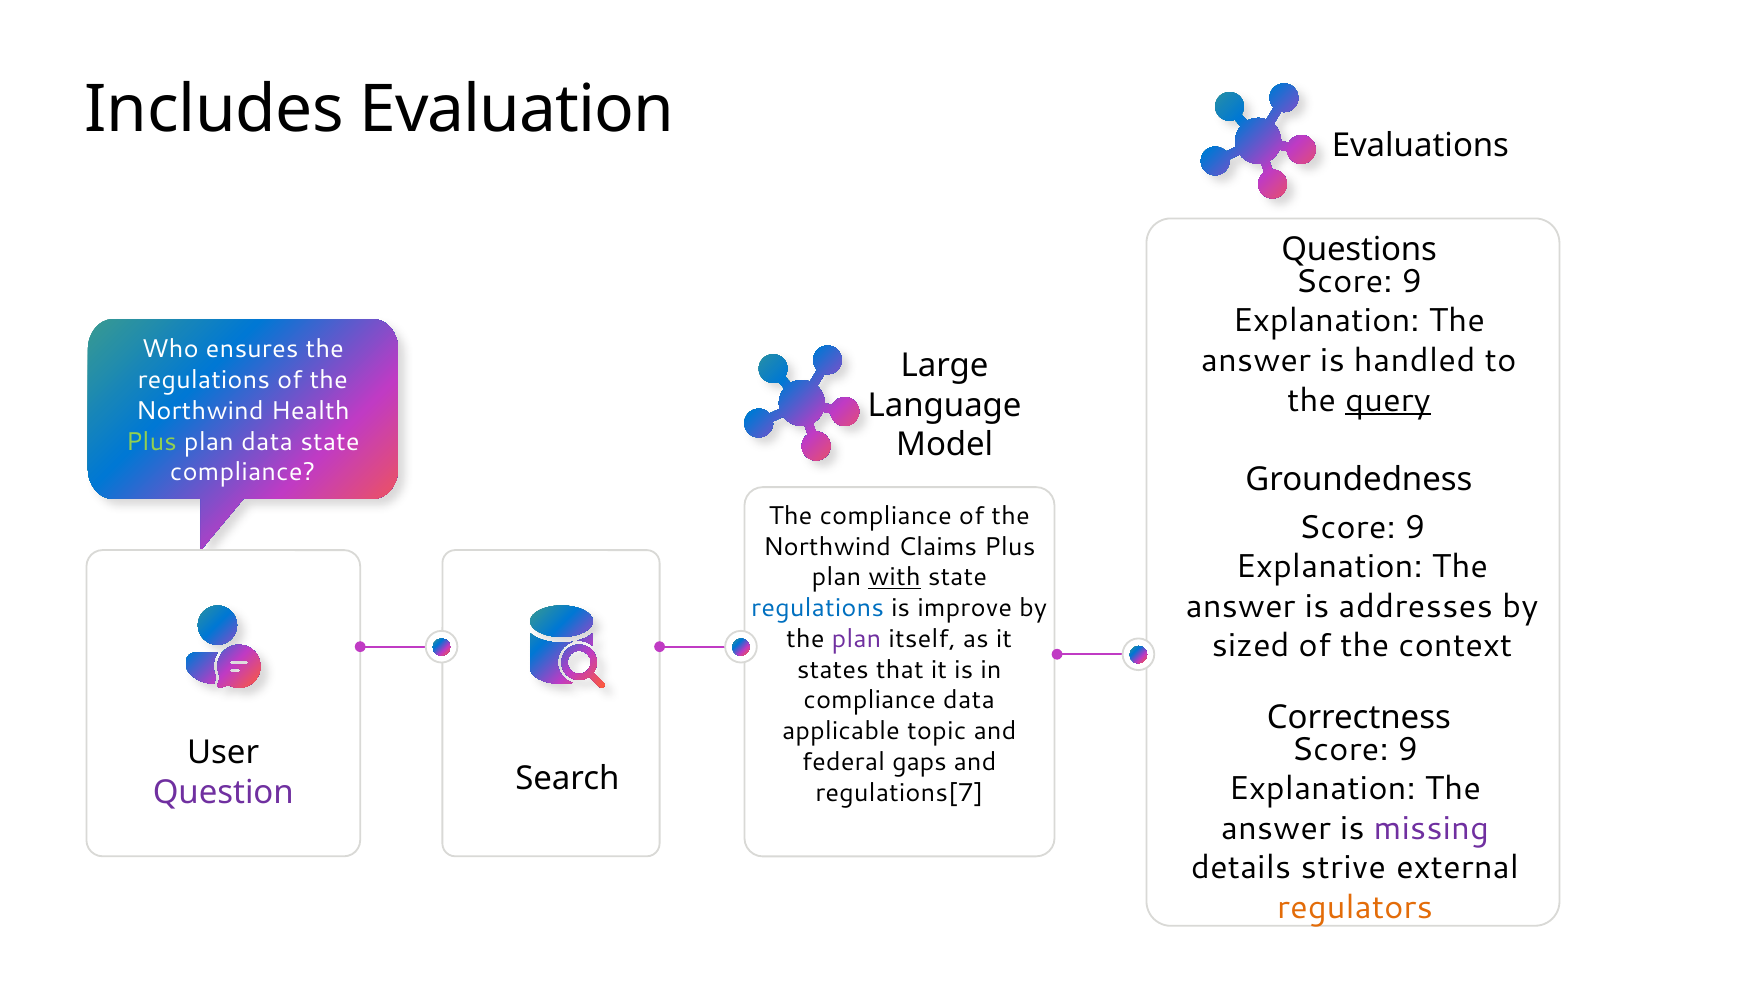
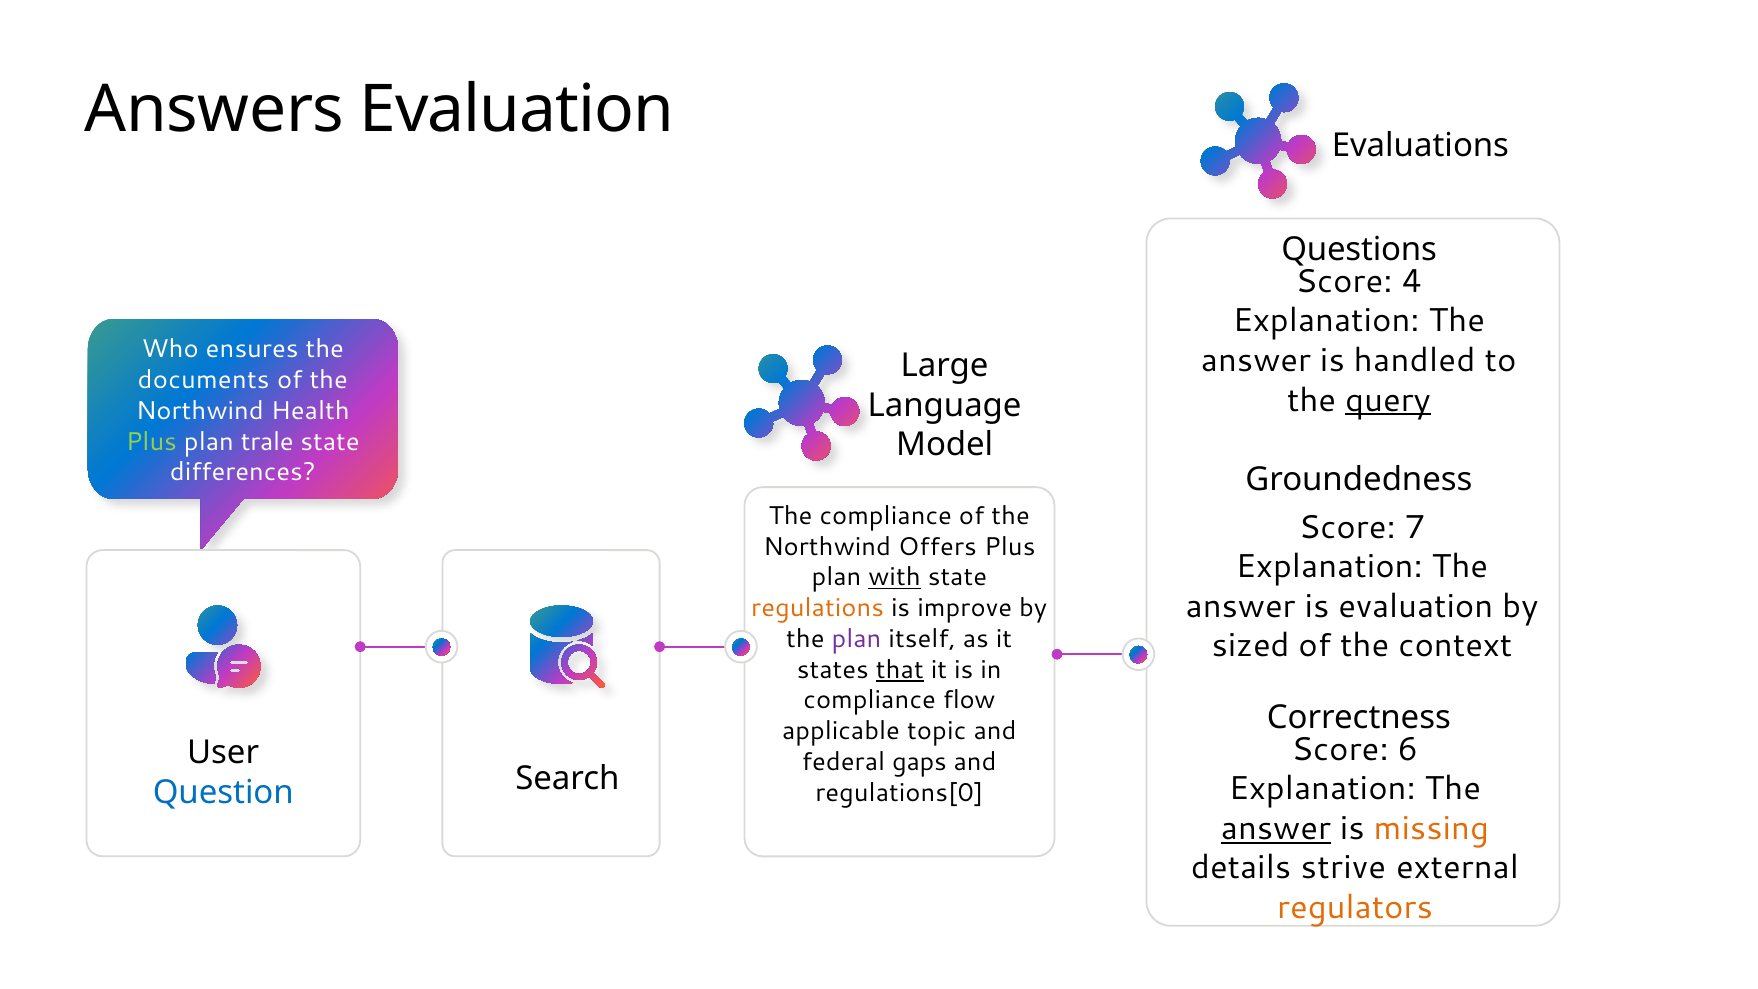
Includes: Includes -> Answers (215, 110)
9: 9 -> 4 (1412, 281)
regulations: regulations -> documents (204, 380)
plan data: data -> trale (267, 442)
compliance: compliance -> differences (243, 472)
9: 9 -> 7 (1415, 527)
Claims: Claims -> Offers (938, 546)
is addresses: addresses -> evaluation (1416, 606)
regulations colour: blue -> orange (818, 608)
that underline: none -> present (900, 670)
compliance data: data -> flow (969, 700)
9: 9 -> 6 (1408, 749)
regulations[7: regulations[7 -> regulations[0 (899, 793)
Question colour: purple -> blue (223, 792)
answer underline: none -> present (1276, 828)
missing colour: purple -> orange (1431, 828)
